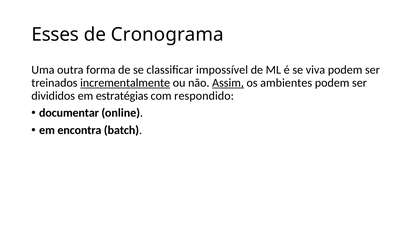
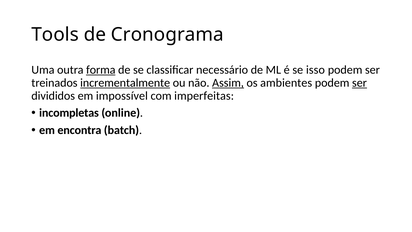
Esses: Esses -> Tools (55, 35)
forma underline: none -> present (101, 70)
impossível: impossível -> necessário (222, 70)
viva: viva -> isso (315, 70)
ser underline: none -> present (360, 83)
estratégias: estratégias -> impossível (122, 96)
respondido: respondido -> imperfeitas (204, 96)
documentar: documentar -> incompletas (69, 113)
